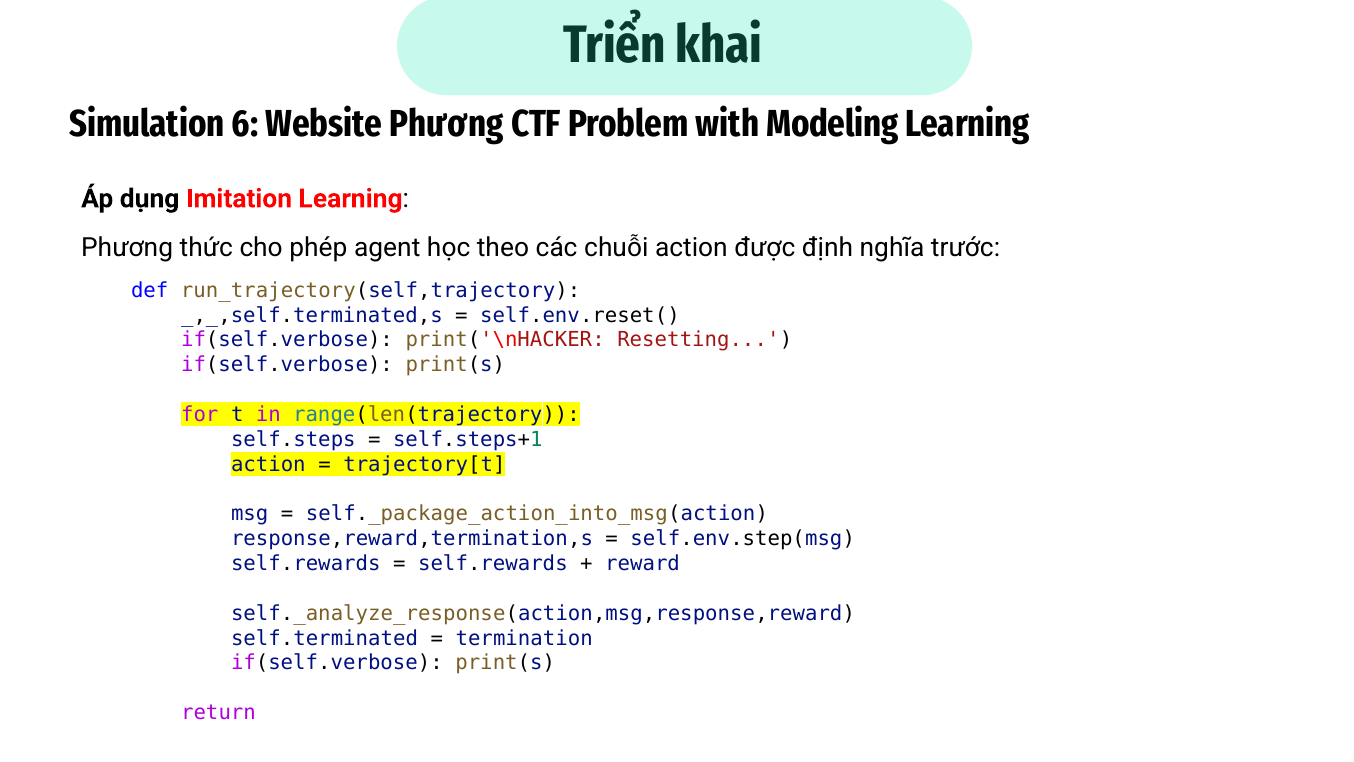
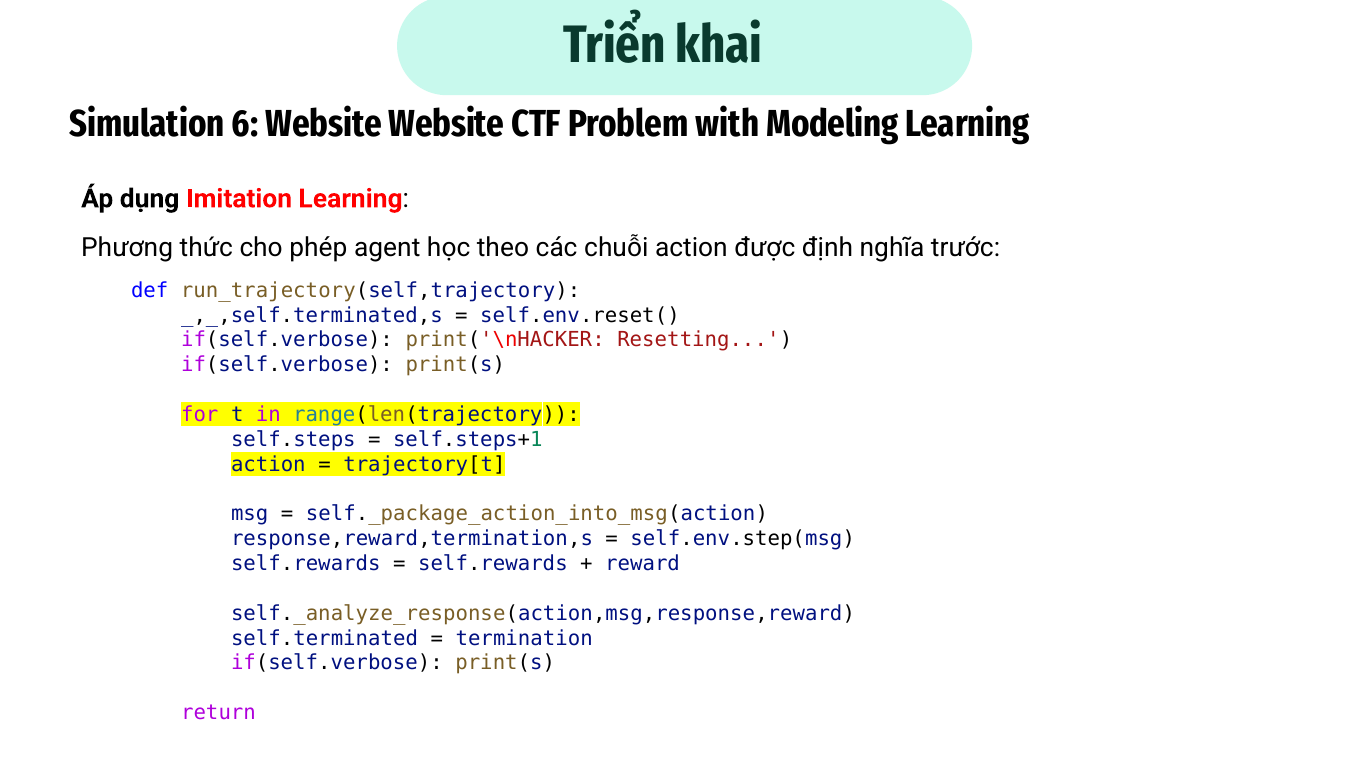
Website Phương: Phương -> Website (447, 124)
